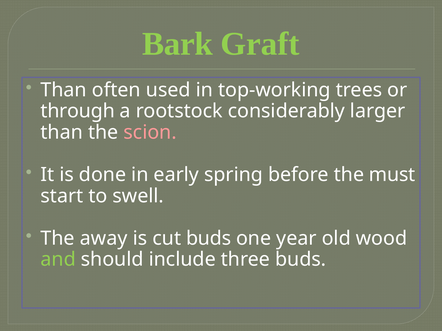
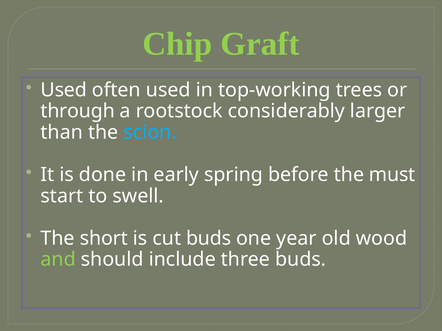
Bark: Bark -> Chip (177, 44)
Than: Than -> Used (64, 90)
scion colour: pink -> light blue (150, 132)
away: away -> short (104, 239)
